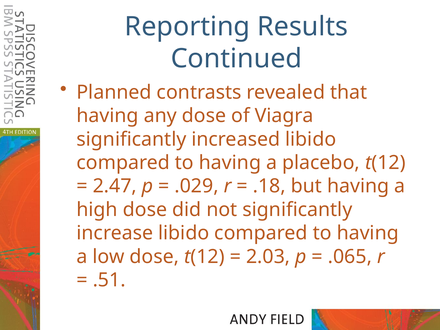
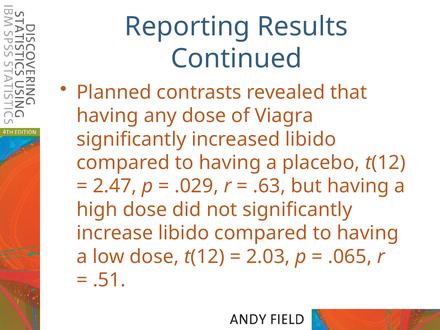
.18: .18 -> .63 (269, 186)
